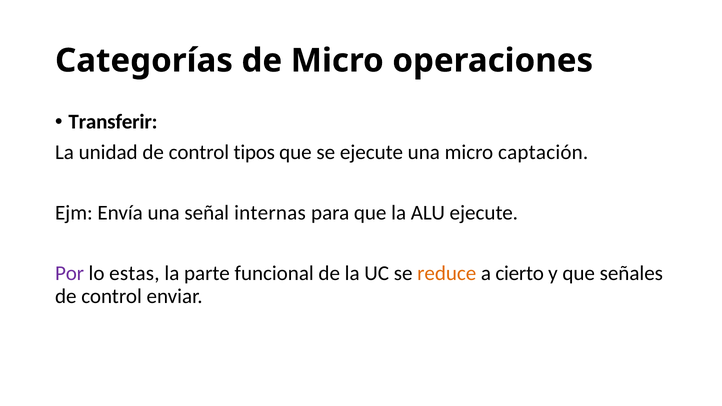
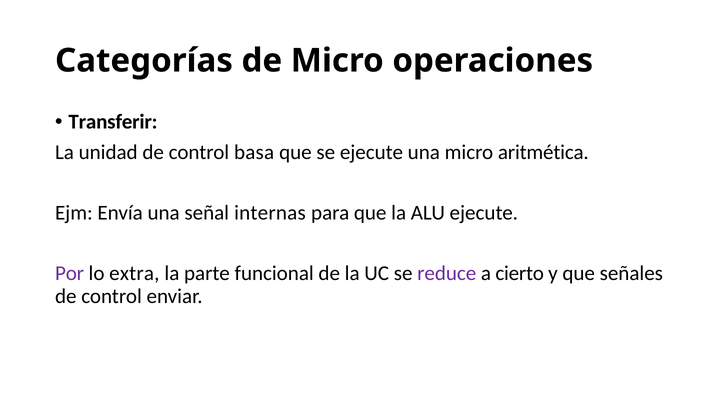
tipos: tipos -> basa (254, 152)
captación: captación -> aritmética (543, 152)
estas: estas -> extra (134, 273)
reduce colour: orange -> purple (447, 273)
